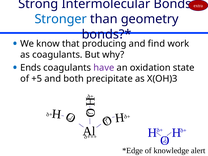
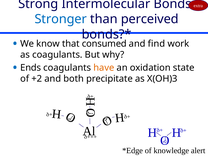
geometry: geometry -> perceived (150, 19)
producing: producing -> consumed (104, 44)
have colour: purple -> orange (104, 68)
+5: +5 -> +2 (37, 79)
